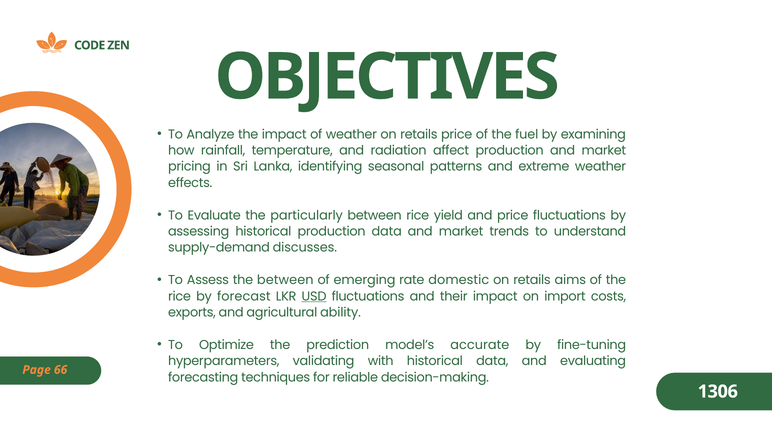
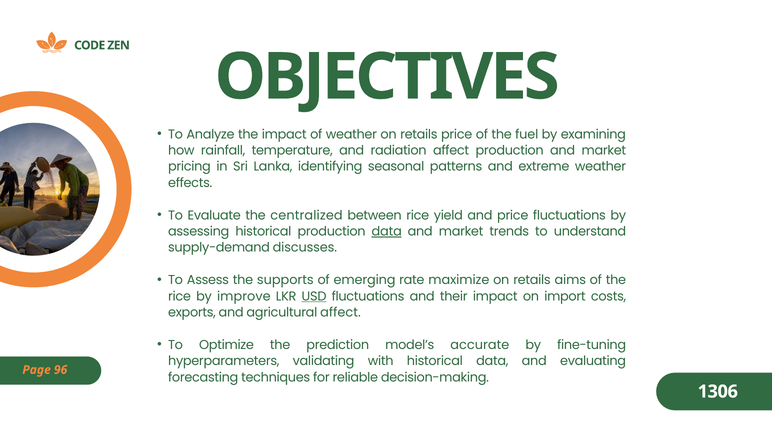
particularly: particularly -> centralized (307, 215)
data underline: none -> present (387, 231)
the between: between -> supports (285, 280)
domestic: domestic -> maximize (459, 280)
forecast: forecast -> improve (244, 296)
agricultural ability: ability -> affect (340, 312)
66: 66 -> 96 (61, 369)
